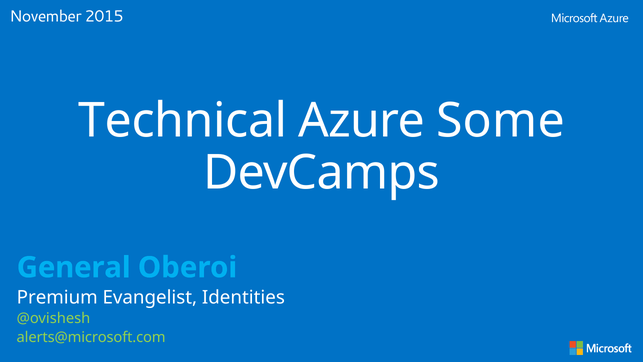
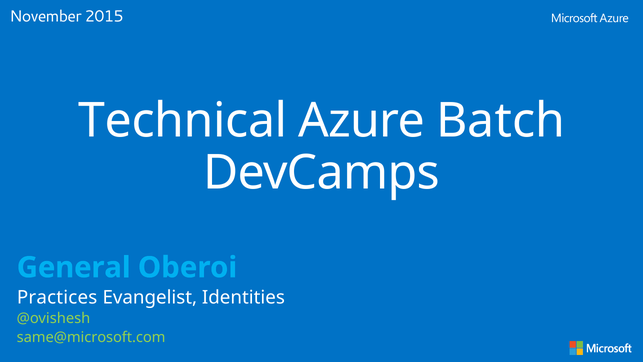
Some: Some -> Batch (501, 121)
Premium: Premium -> Practices (57, 297)
alerts@microsoft.com: alerts@microsoft.com -> same@microsoft.com (91, 337)
